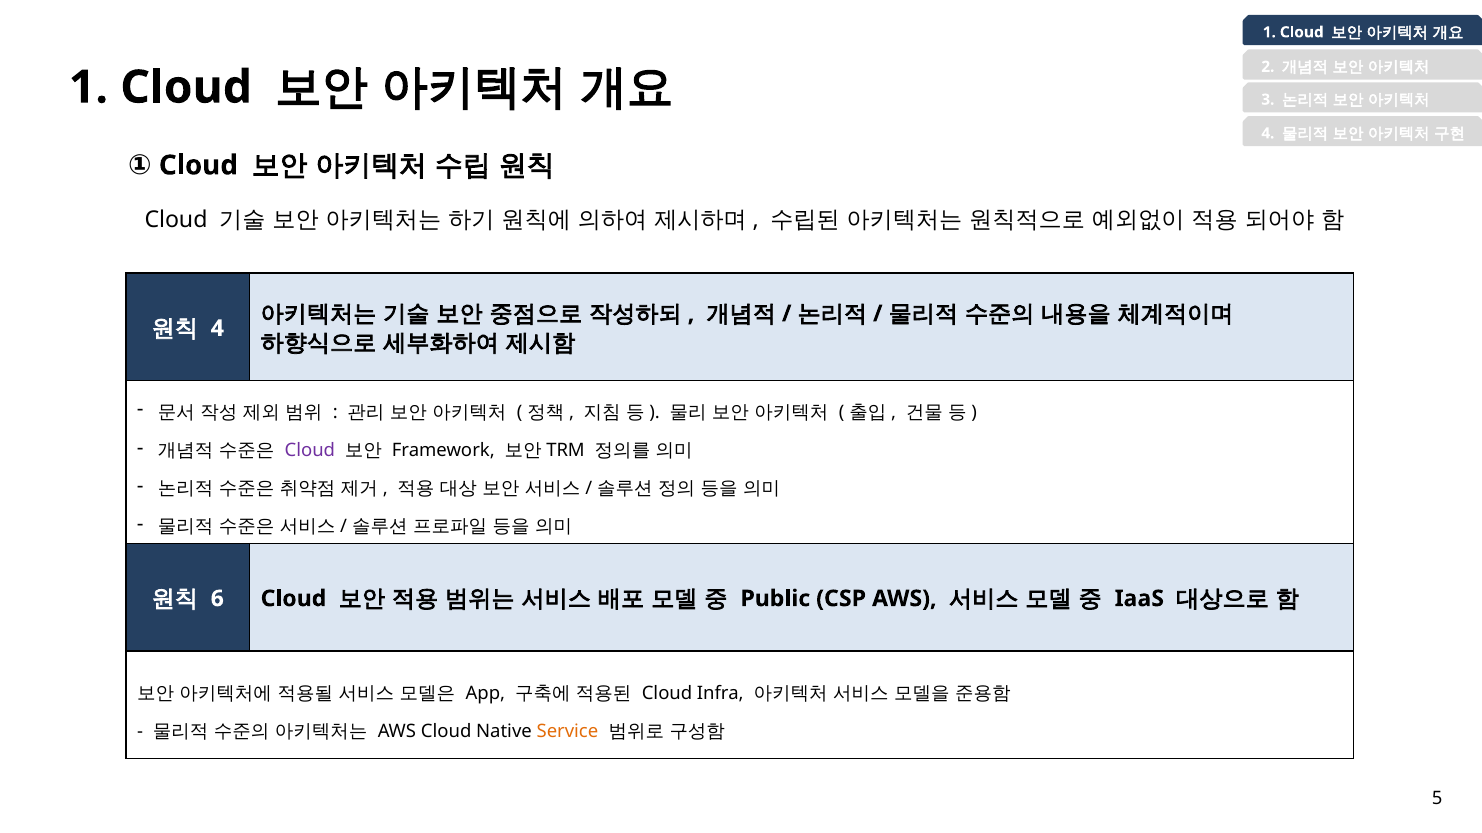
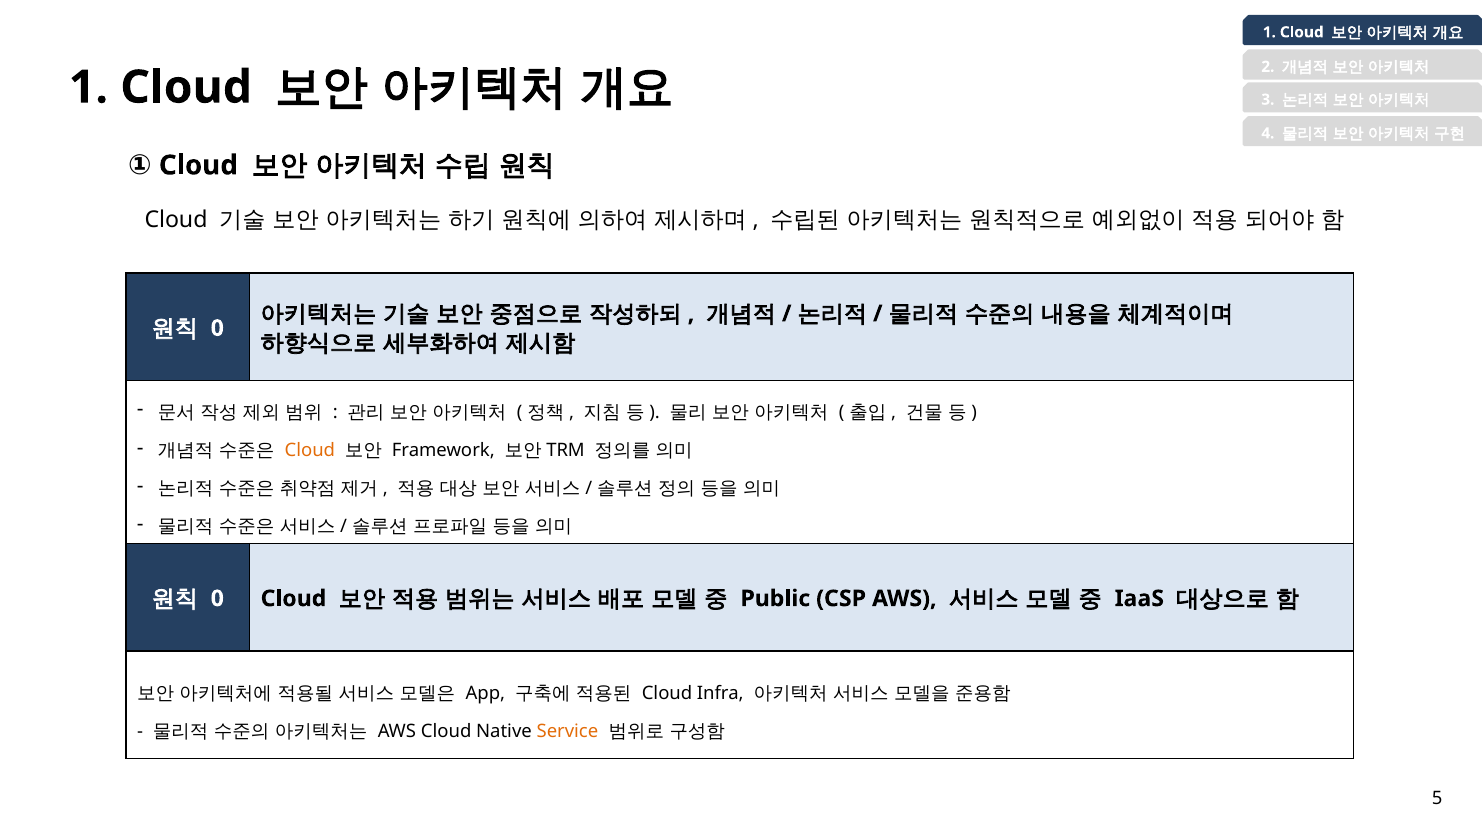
4: 4 -> 0 (217, 328)
Cloud colour: purple -> orange (310, 451)
6: 6 -> 0 (217, 599)
